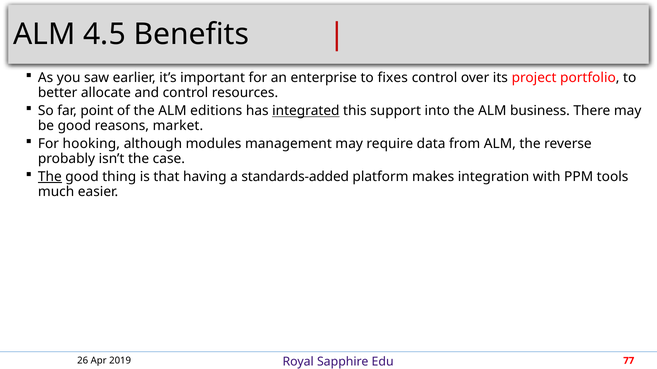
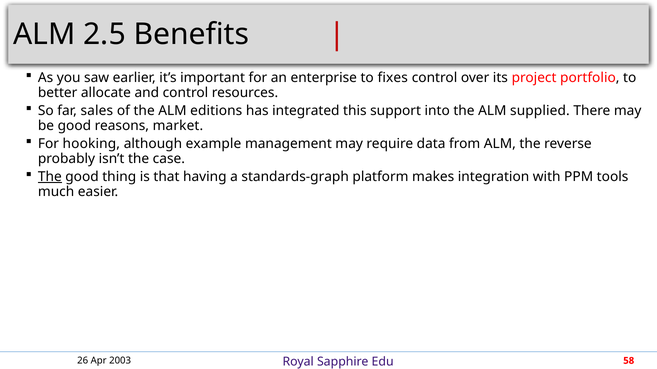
4.5: 4.5 -> 2.5 (105, 34)
point: point -> sales (97, 111)
integrated underline: present -> none (306, 111)
business: business -> supplied (540, 111)
modules: modules -> example (214, 144)
standards-added: standards-added -> standards-graph (295, 177)
2019: 2019 -> 2003 (120, 361)
77: 77 -> 58 (629, 361)
